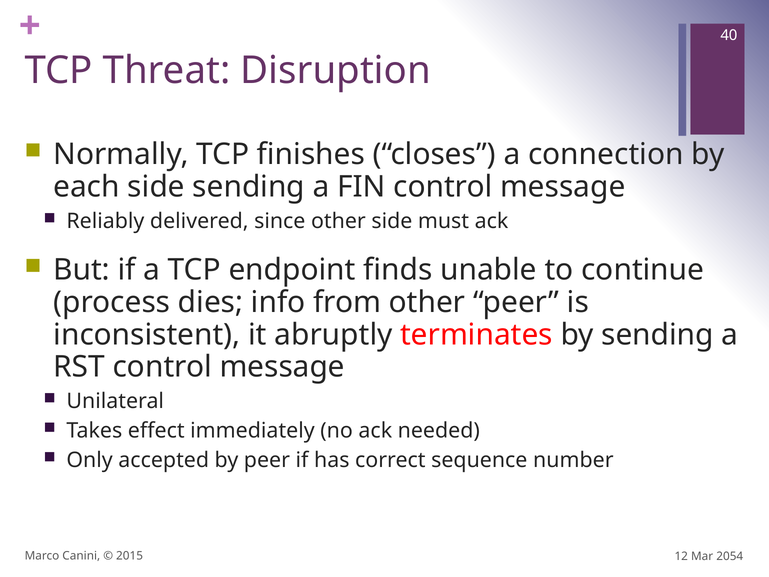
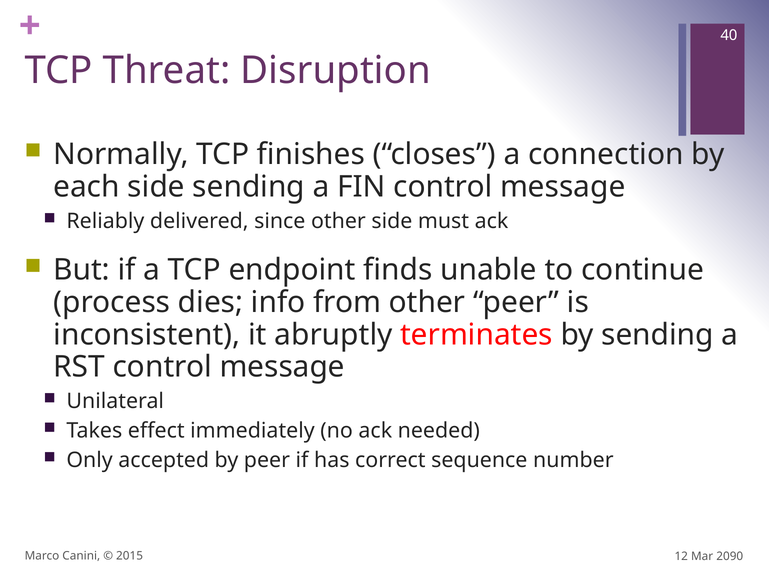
2054: 2054 -> 2090 (730, 556)
